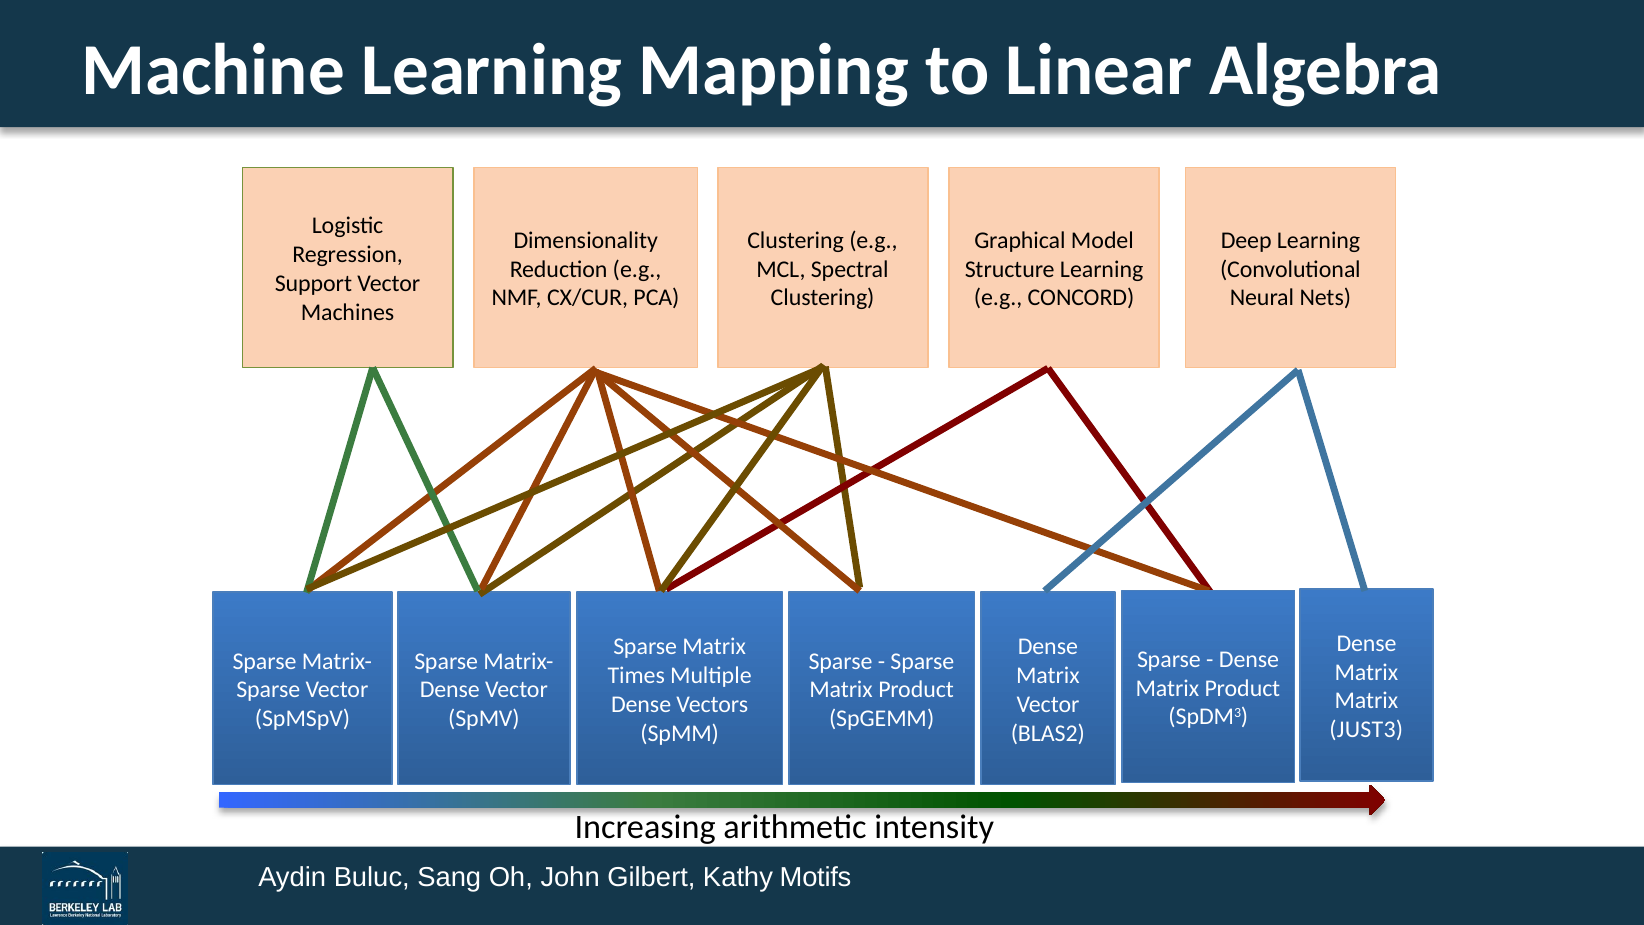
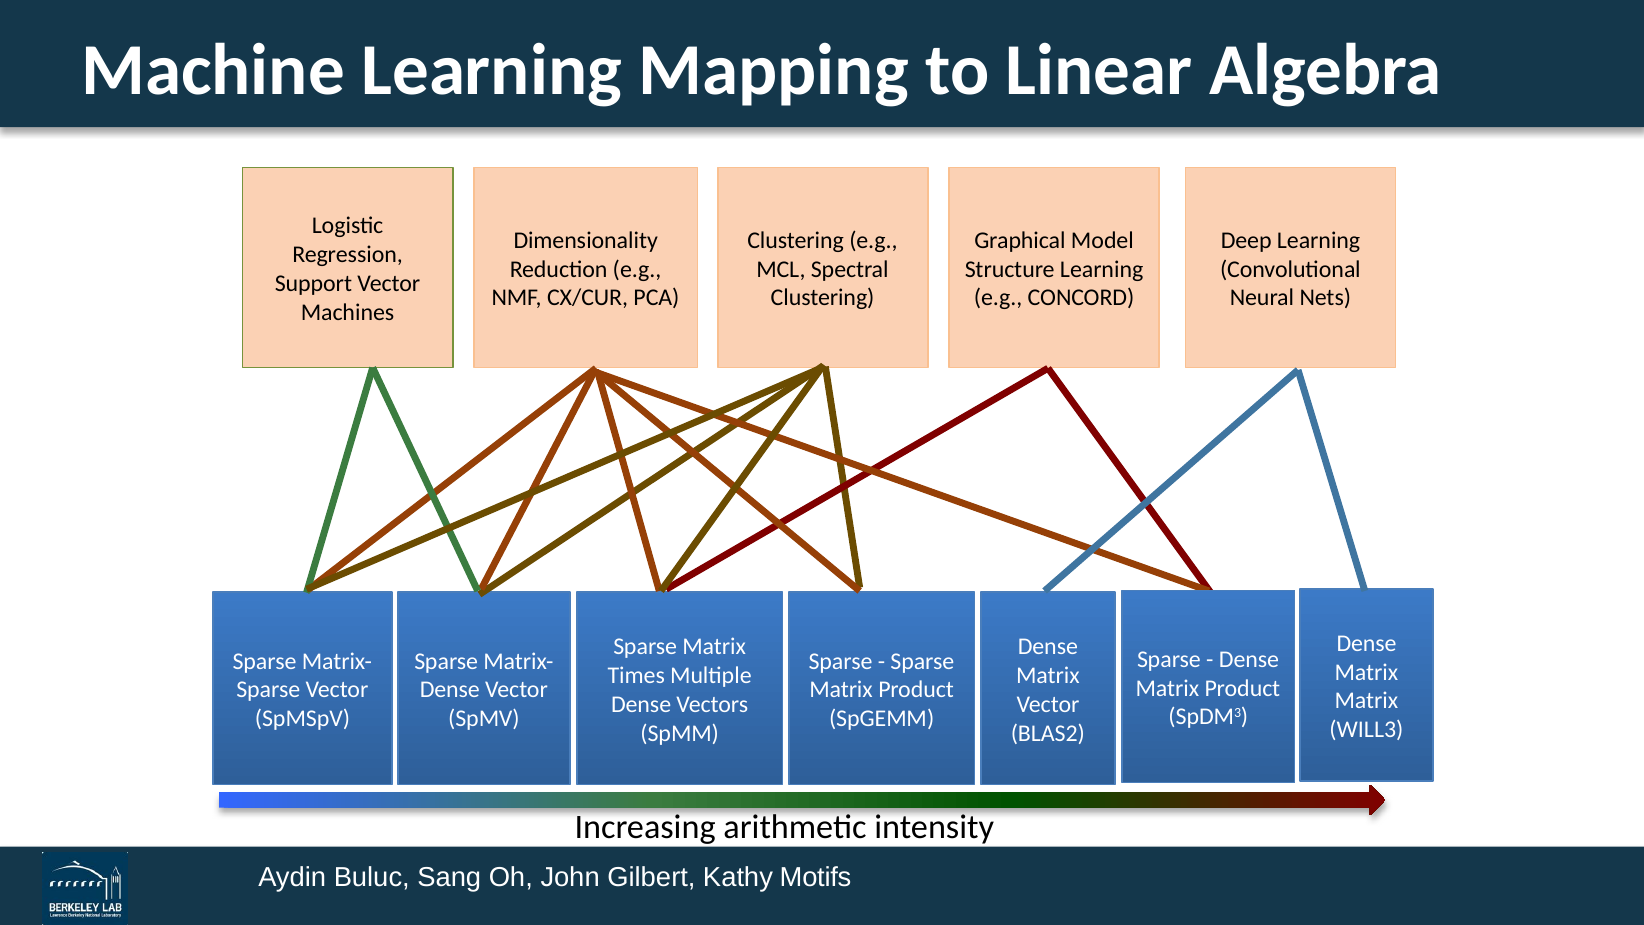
JUST3: JUST3 -> WILL3 (1366, 730)
